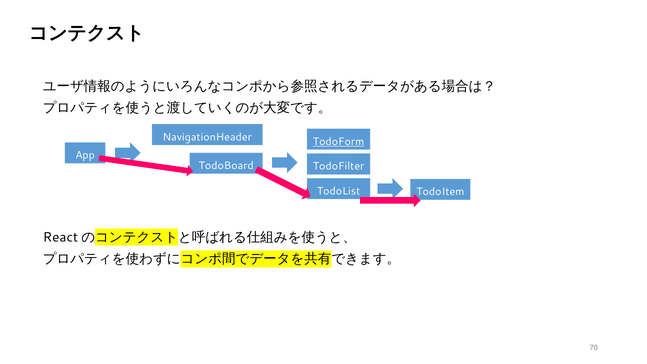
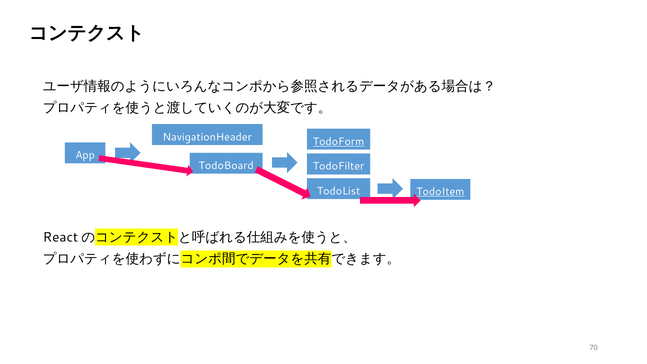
TodoItem underline: none -> present (440, 192)
